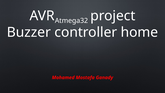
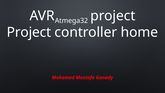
Buzzer: Buzzer -> Project (29, 32)
